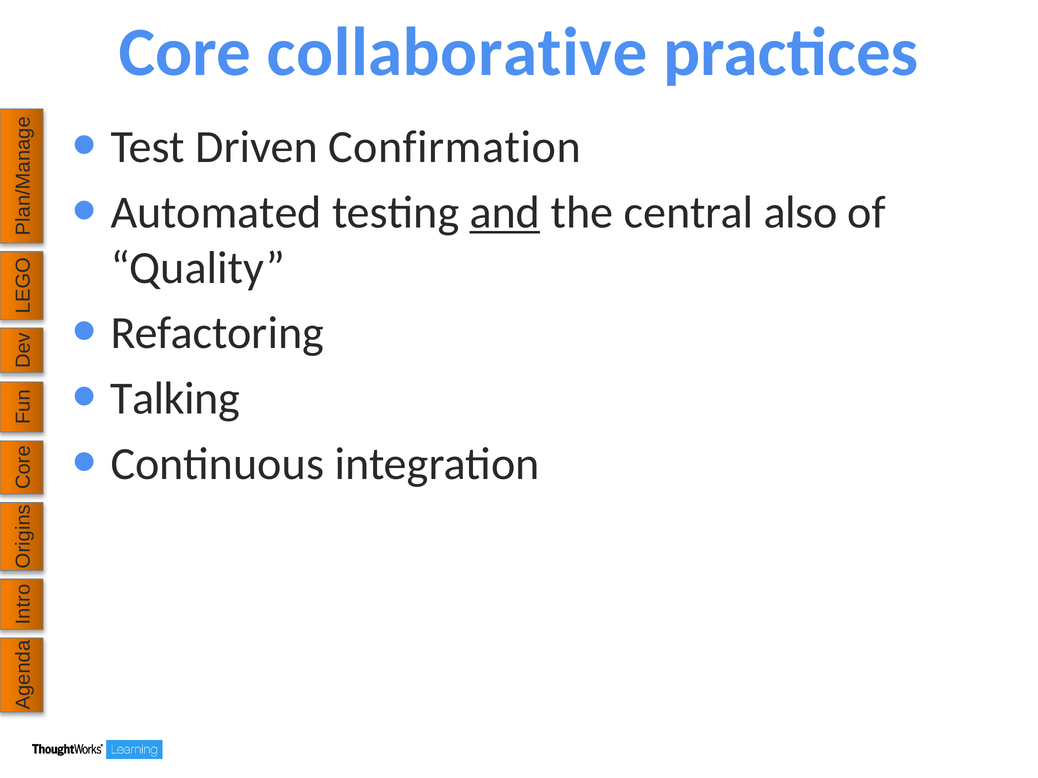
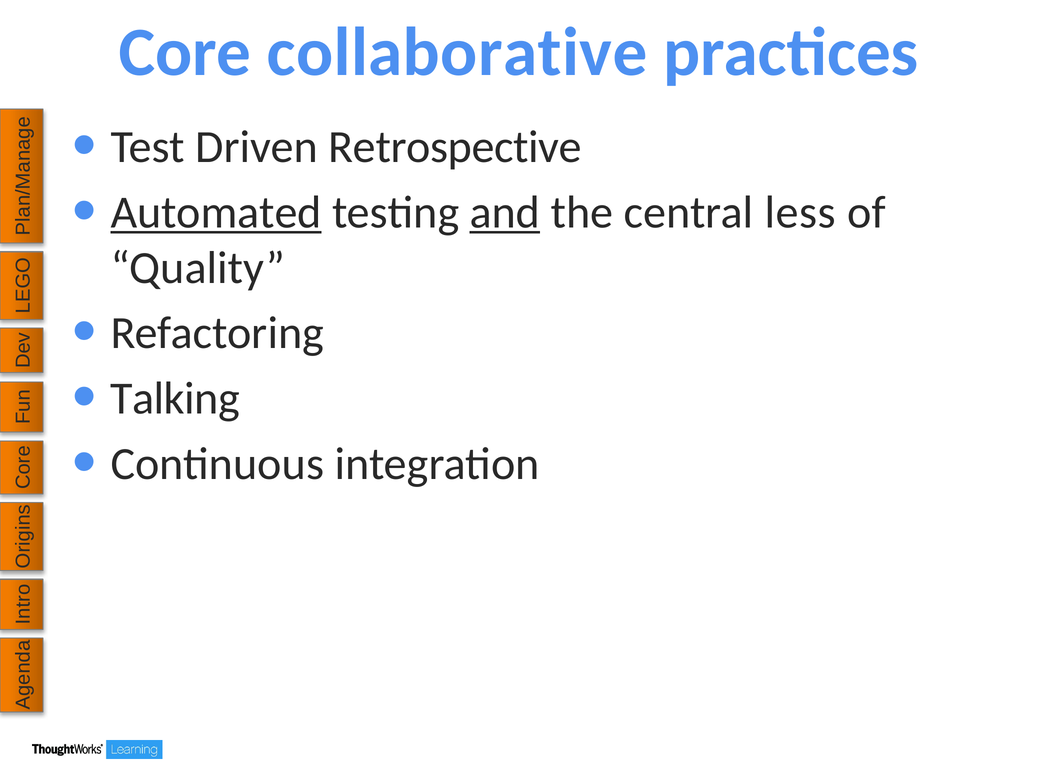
Confirmation: Confirmation -> Retrospective (455, 147)
Automated underline: none -> present (216, 213)
also: also -> less (800, 213)
